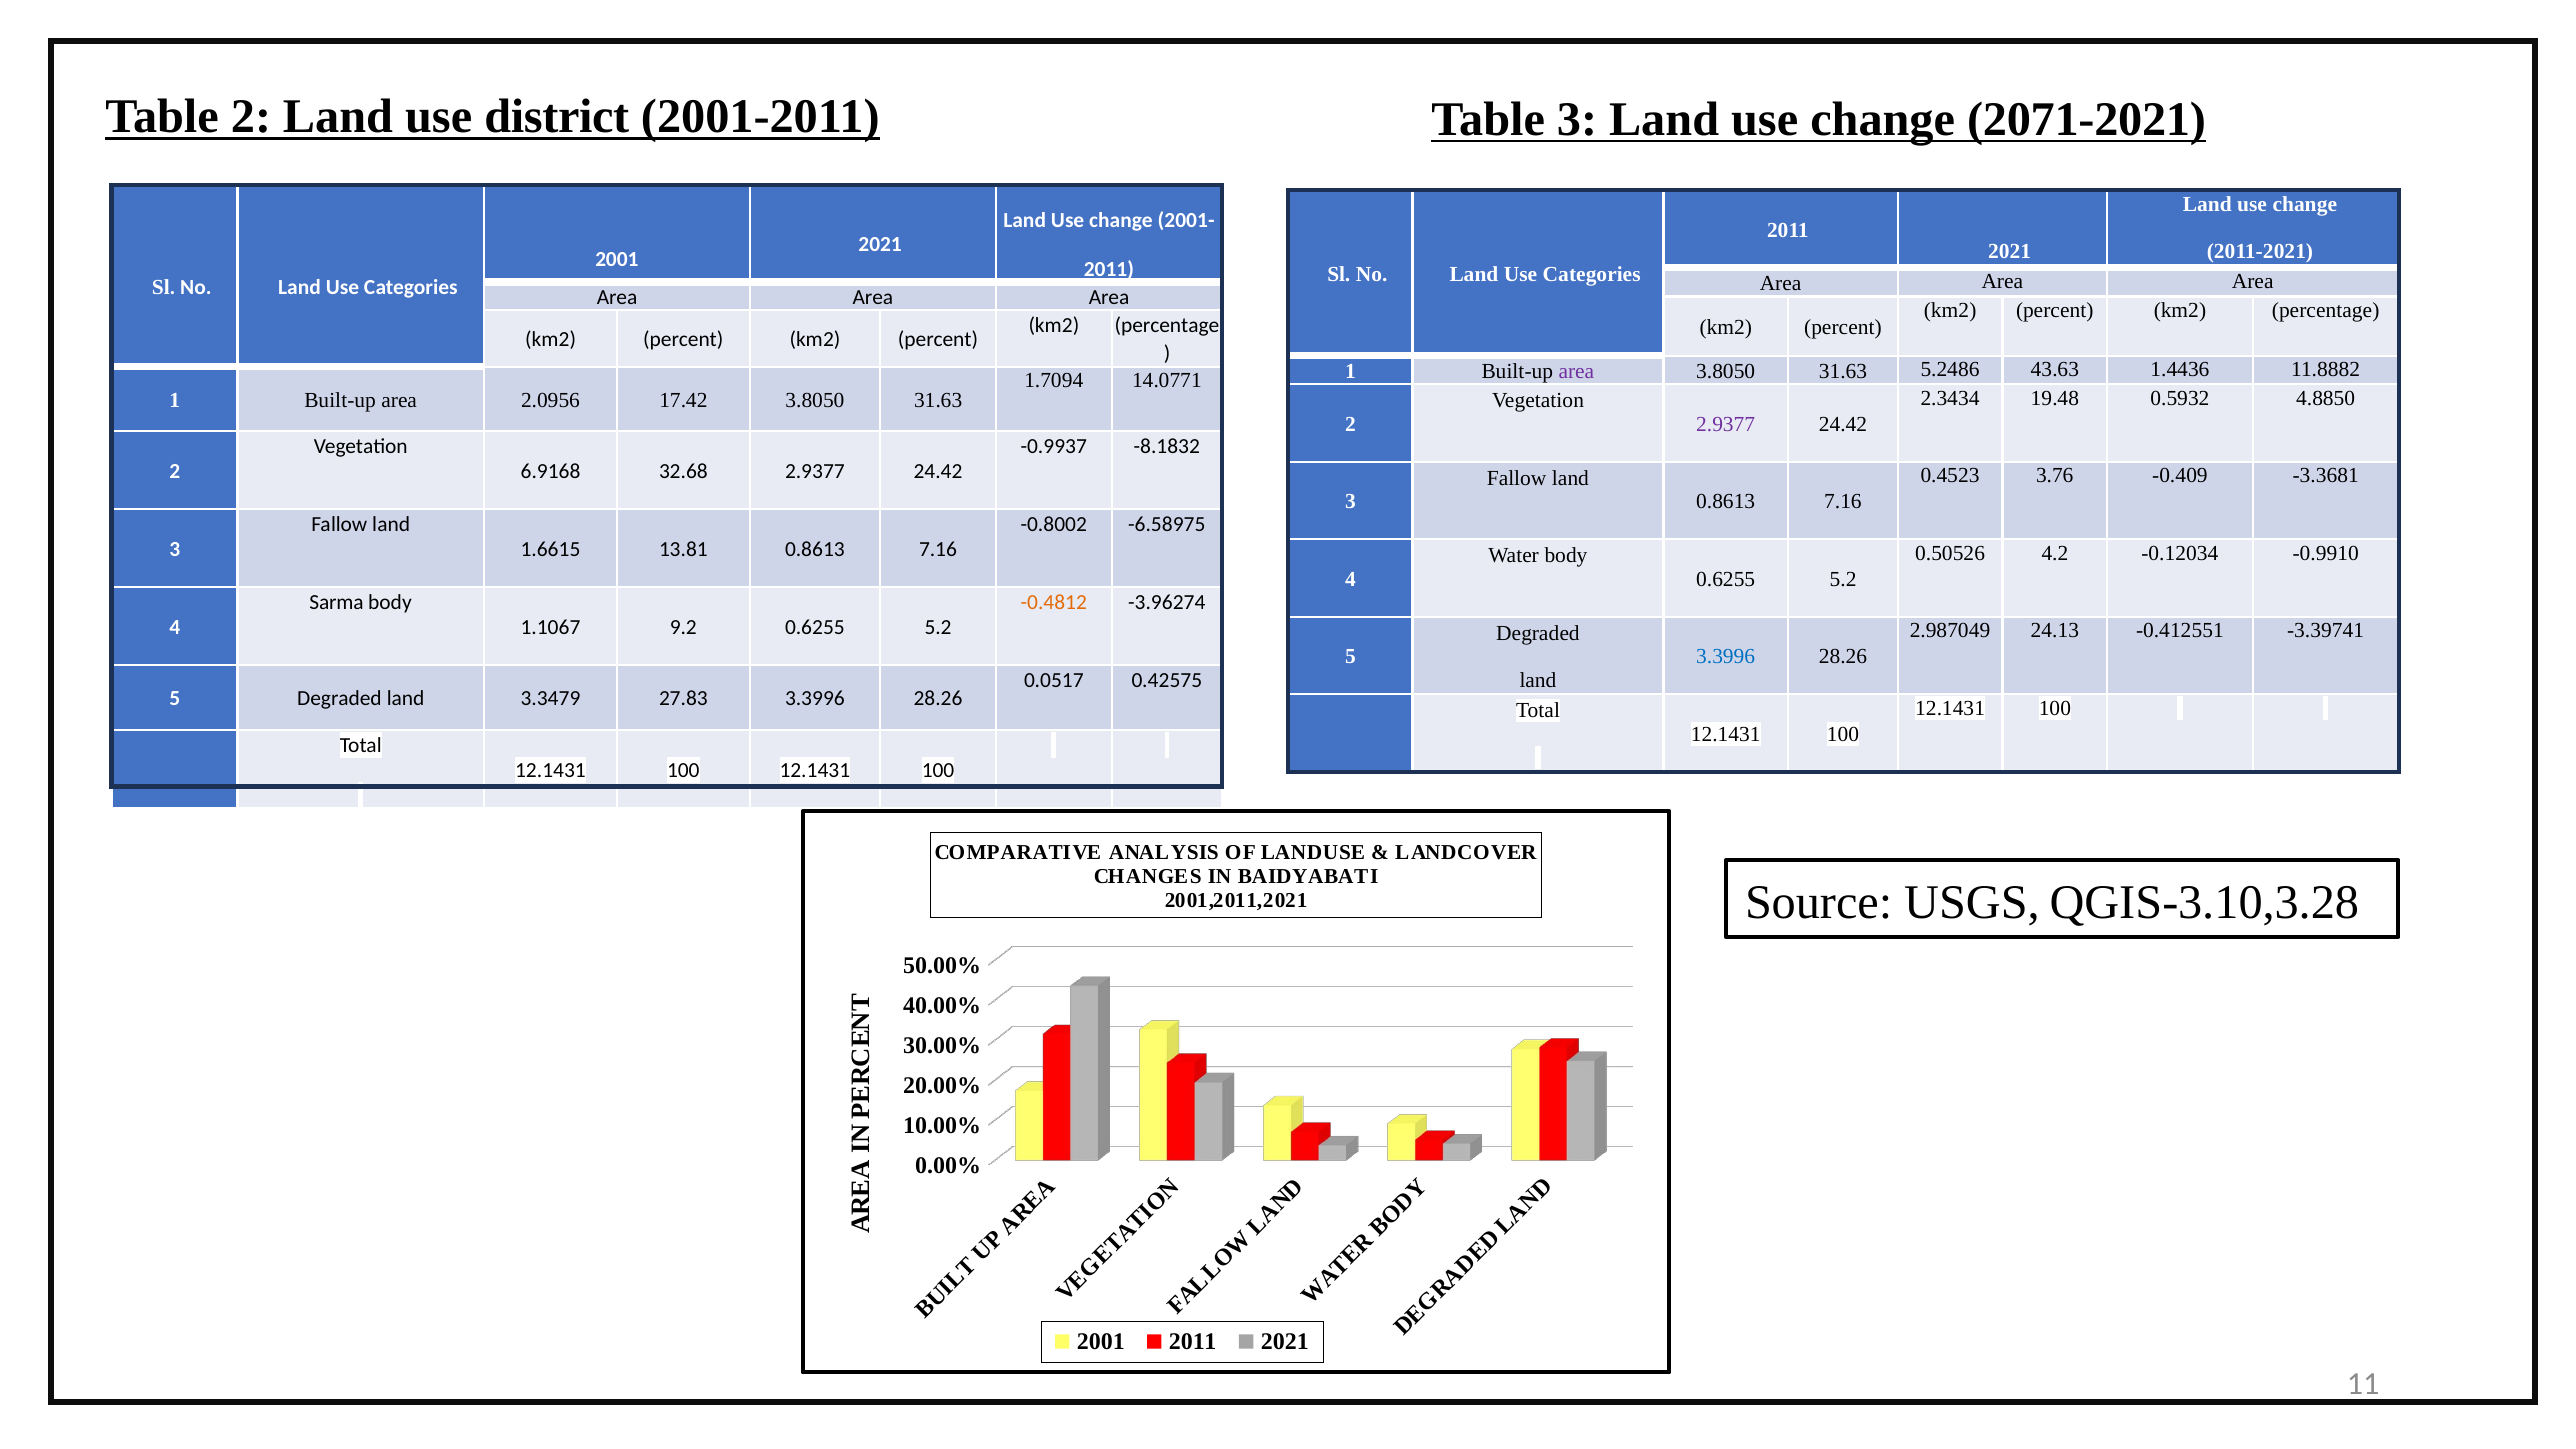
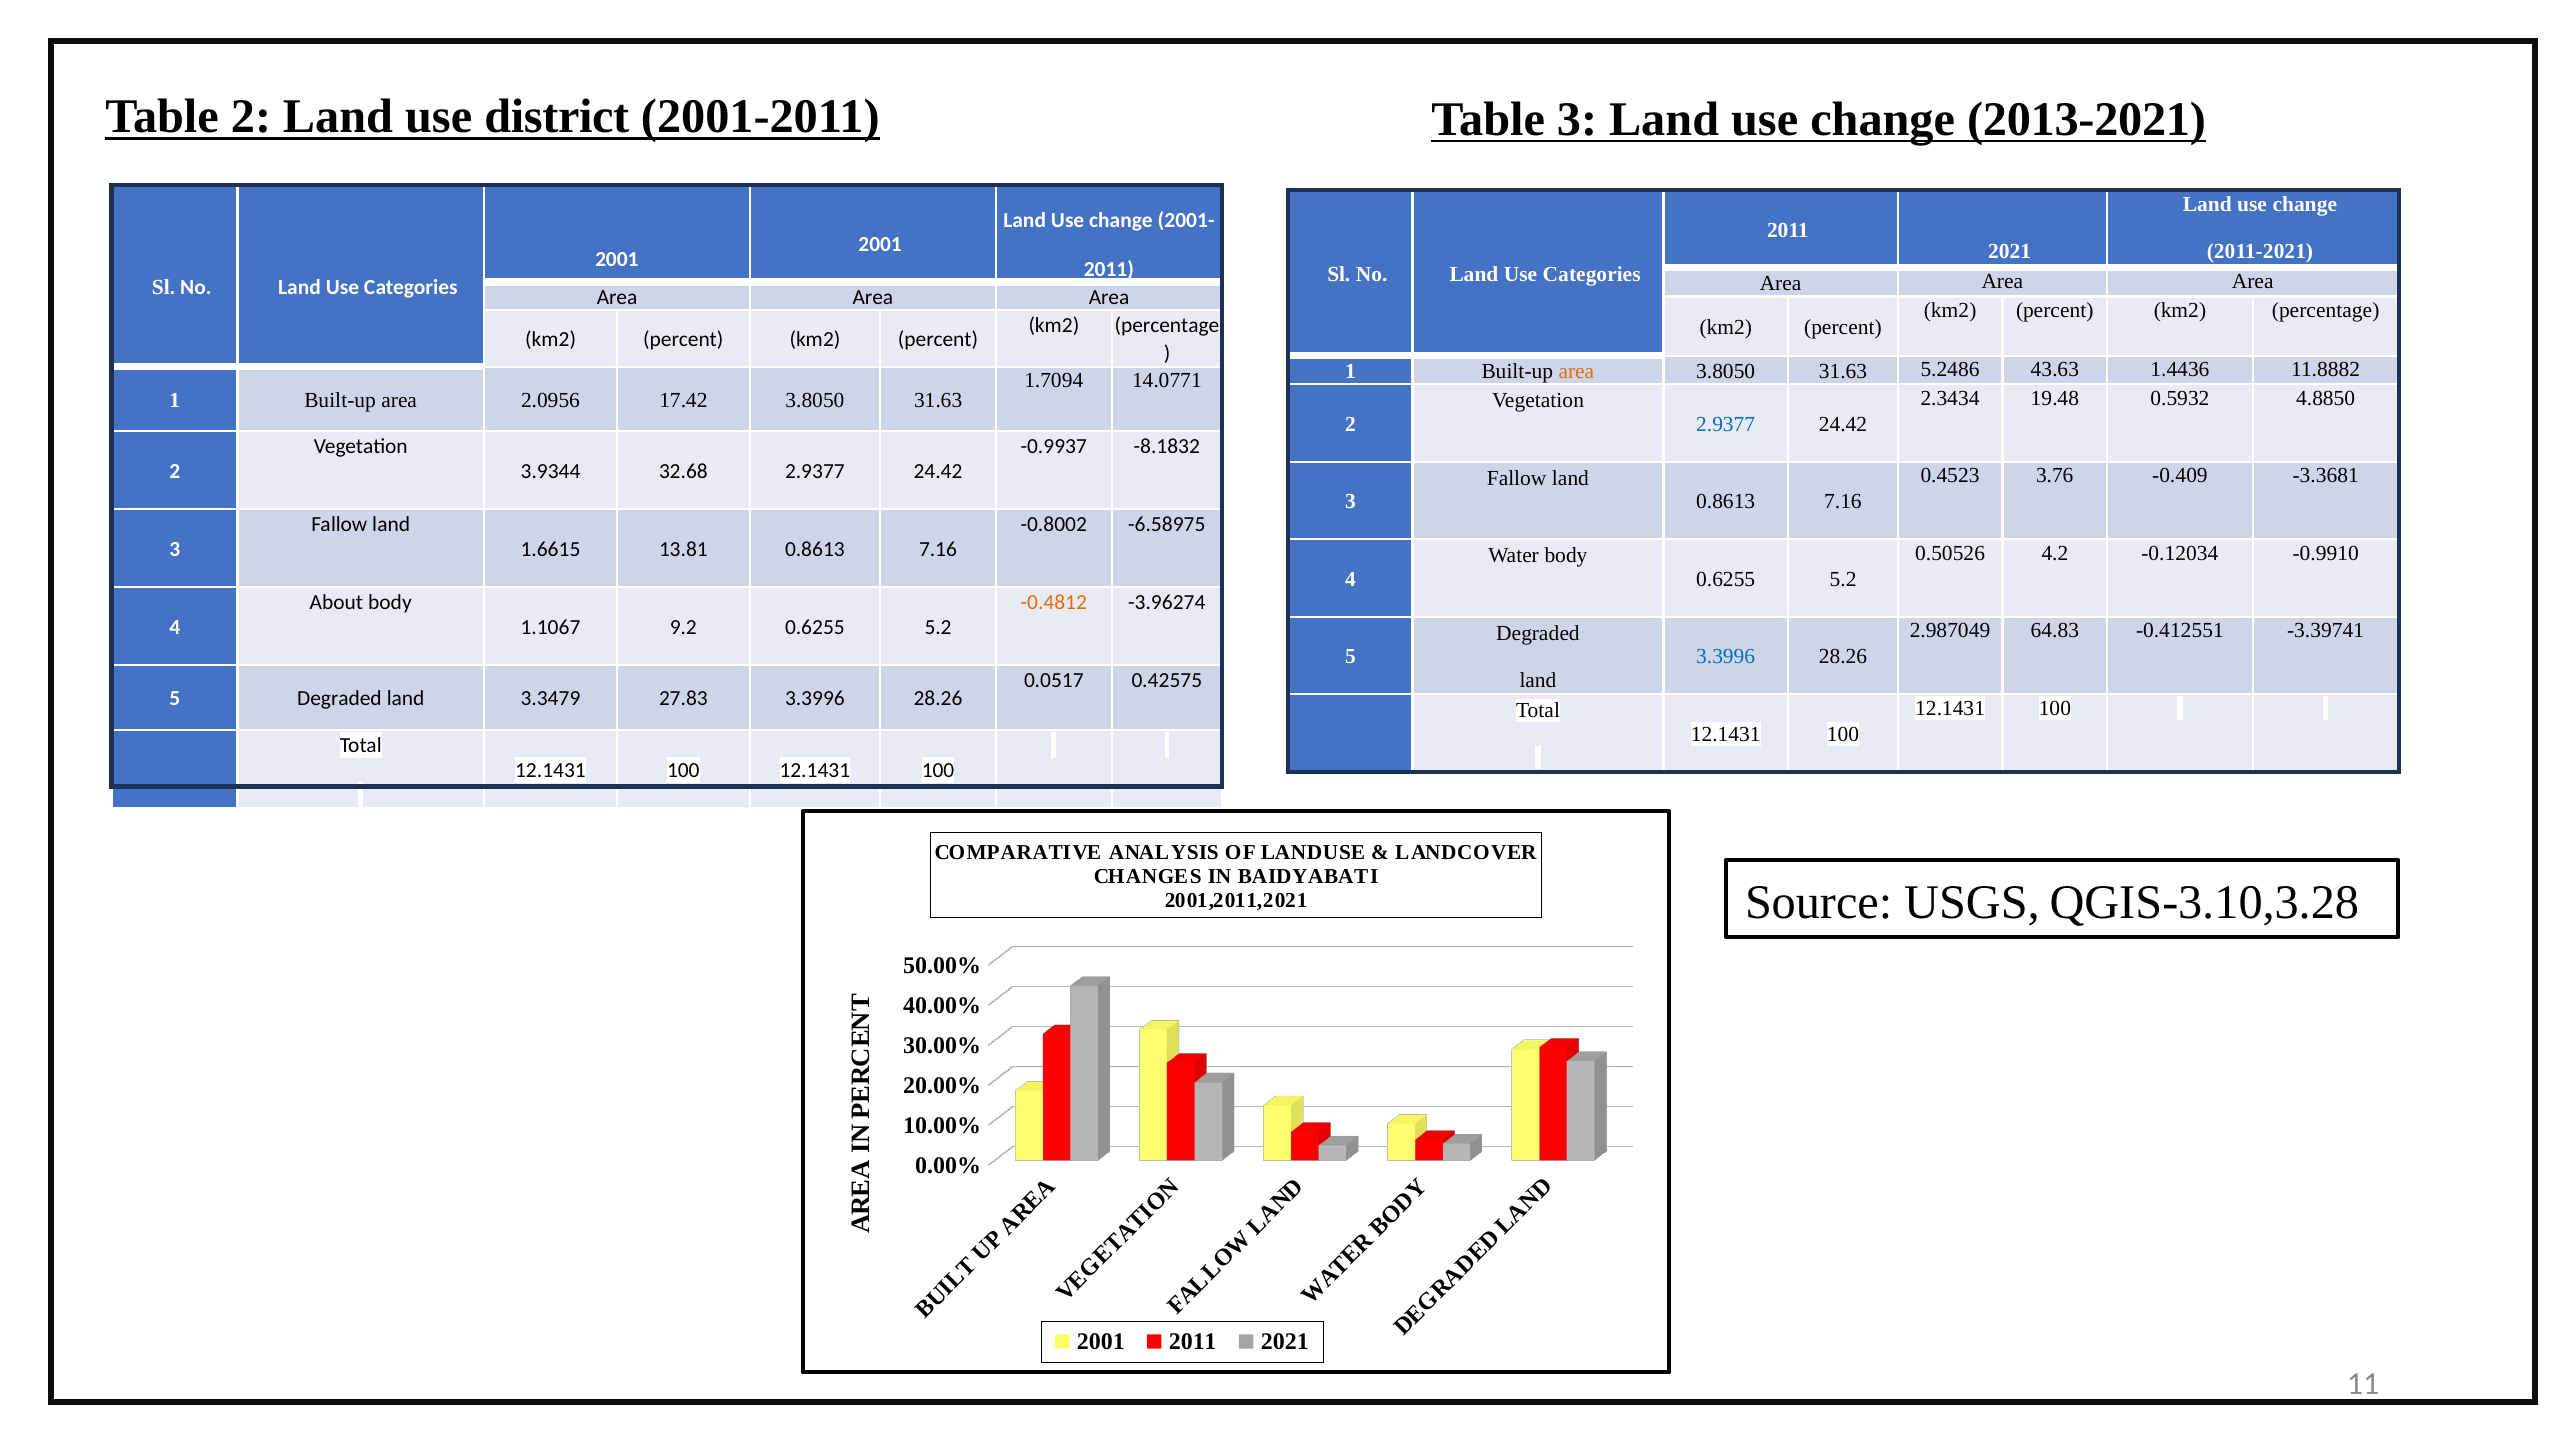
2071-2021: 2071-2021 -> 2013-2021 (2086, 120)
2021: 2021 -> 2001 (880, 245)
area colour: purple -> orange (1576, 371)
2.9377 colour: purple -> blue (1726, 424)
6.9168: 6.9168 -> 3.9344 (551, 471)
Sarma: Sarma -> About (336, 602)
24.13: 24.13 -> 64.83 (2055, 631)
